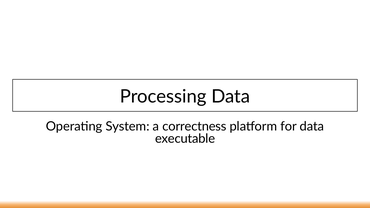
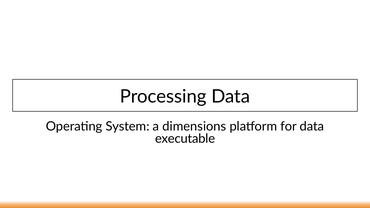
correctness: correctness -> dimensions (194, 126)
